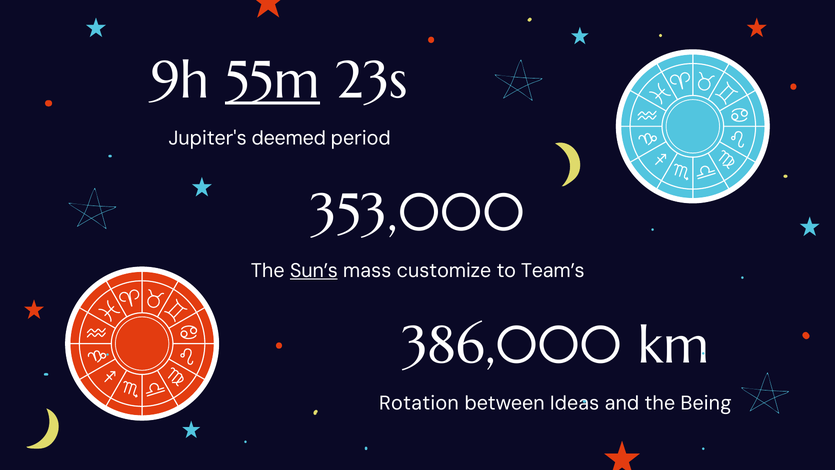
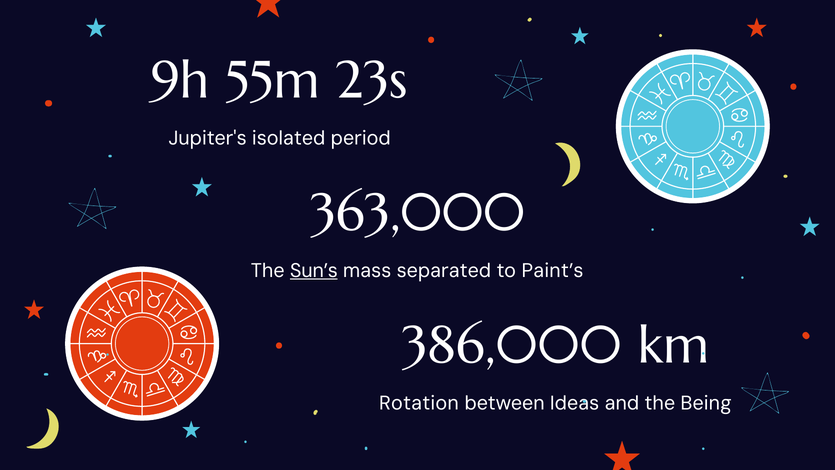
55m underline: present -> none (272, 80)
deemed: deemed -> isolated (289, 138)
353,000: 353,000 -> 363,000 (418, 213)
customize: customize -> separated (444, 270)
Team’s: Team’s -> Paint’s (553, 270)
